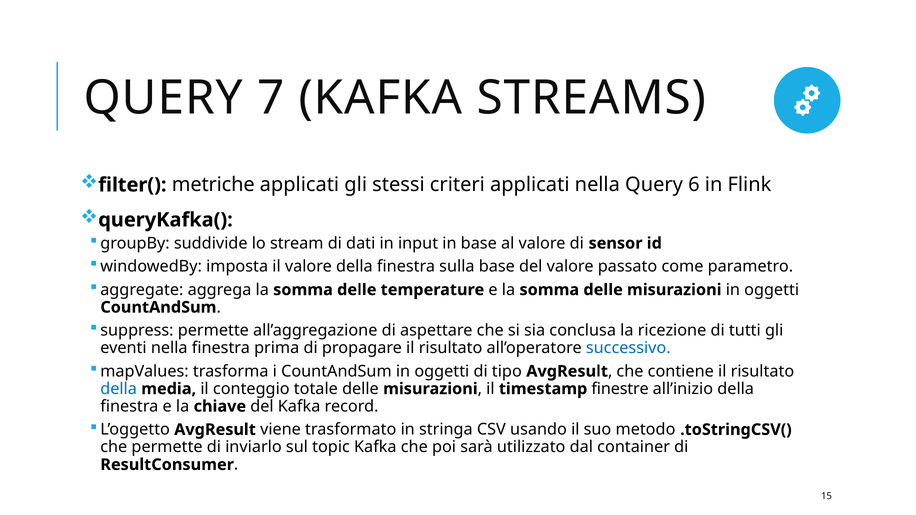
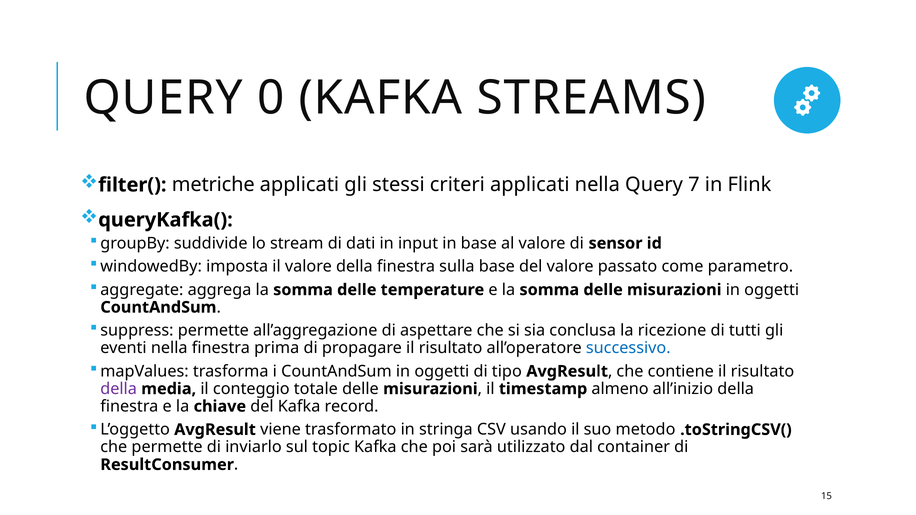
7: 7 -> 0 (271, 98)
6: 6 -> 7 (694, 185)
della colour: blue -> purple (119, 389)
finestre: finestre -> almeno (620, 389)
